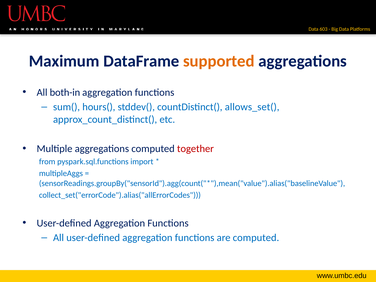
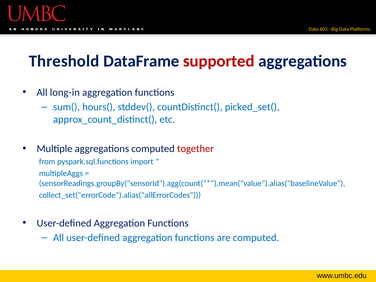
Maximum: Maximum -> Threshold (64, 61)
supported colour: orange -> red (219, 61)
both-in: both-in -> long-in (65, 92)
allows_set(: allows_set( -> picked_set( (252, 107)
